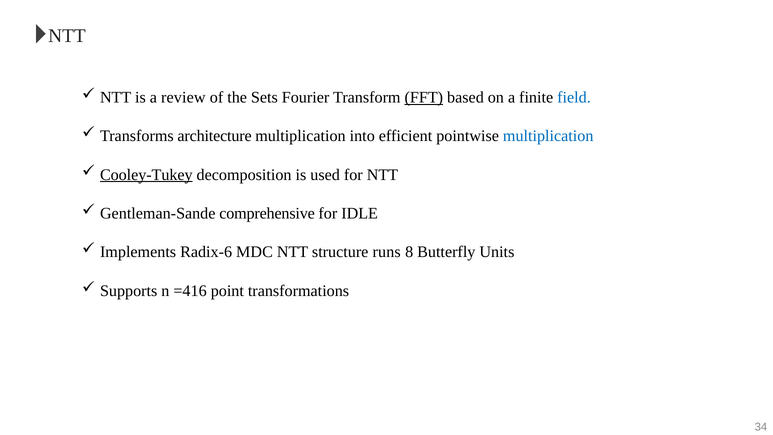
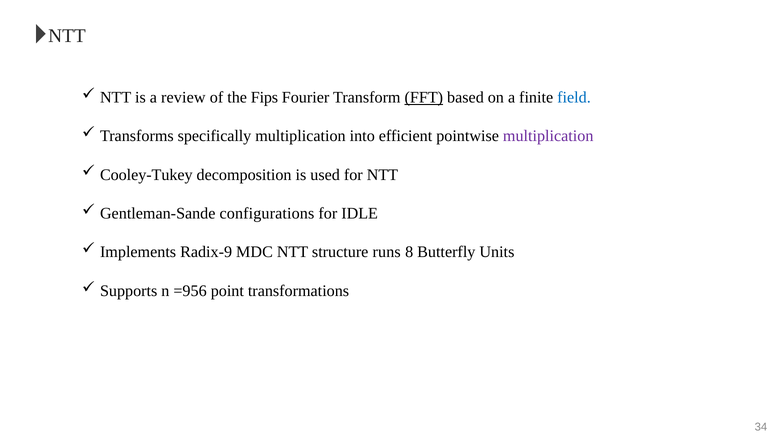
Sets: Sets -> Fips (264, 97)
architecture: architecture -> specifically (215, 136)
multiplication colour: blue -> purple (548, 136)
Cooley-Tukey underline: present -> none (146, 175)
comprehensive: comprehensive -> configurations (267, 213)
Radix-6: Radix-6 -> Radix-9 (206, 252)
=416: =416 -> =956 (190, 291)
